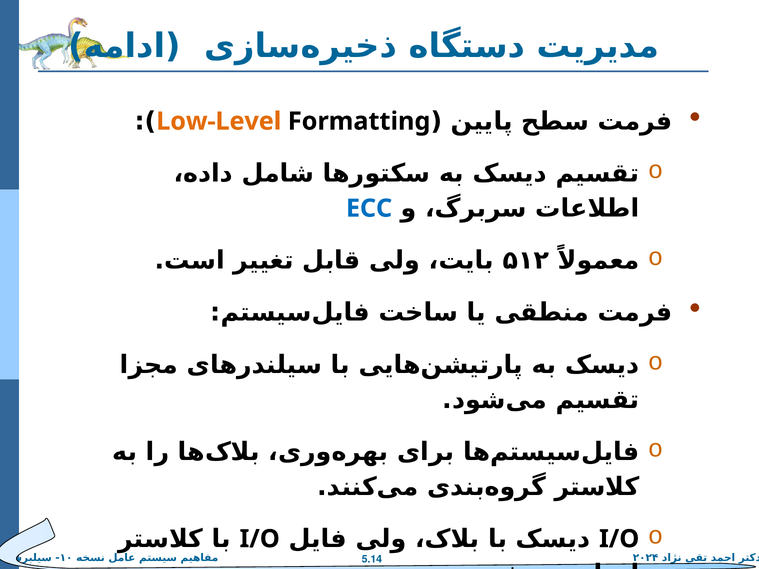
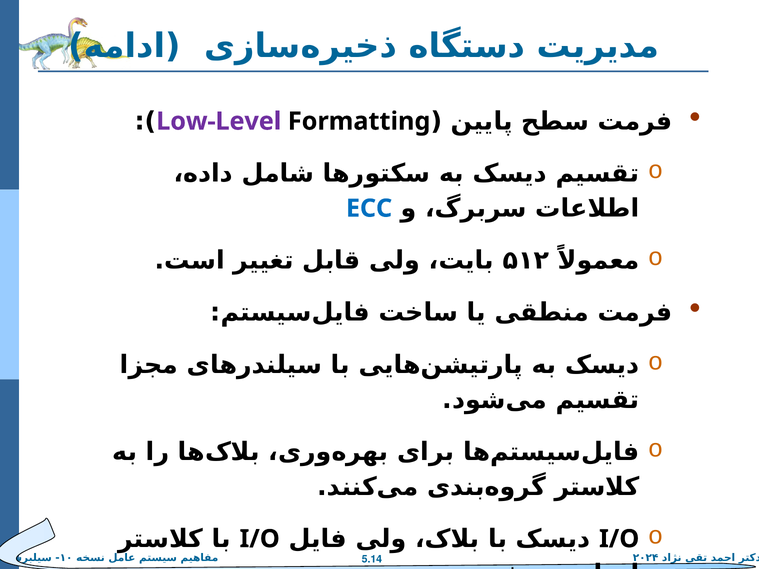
Low-Level colour: orange -> purple (219, 121)
